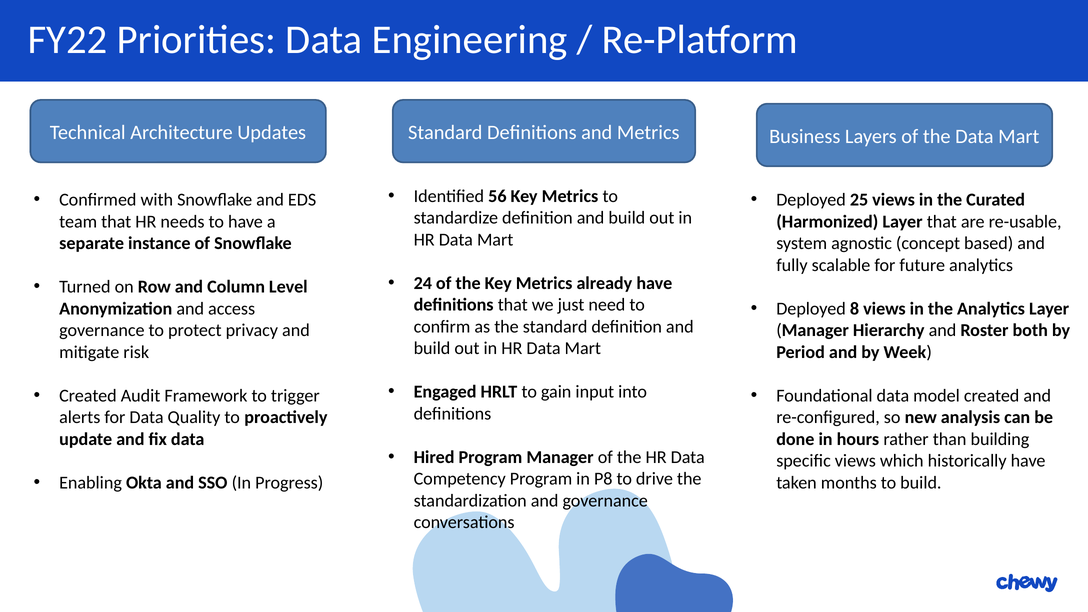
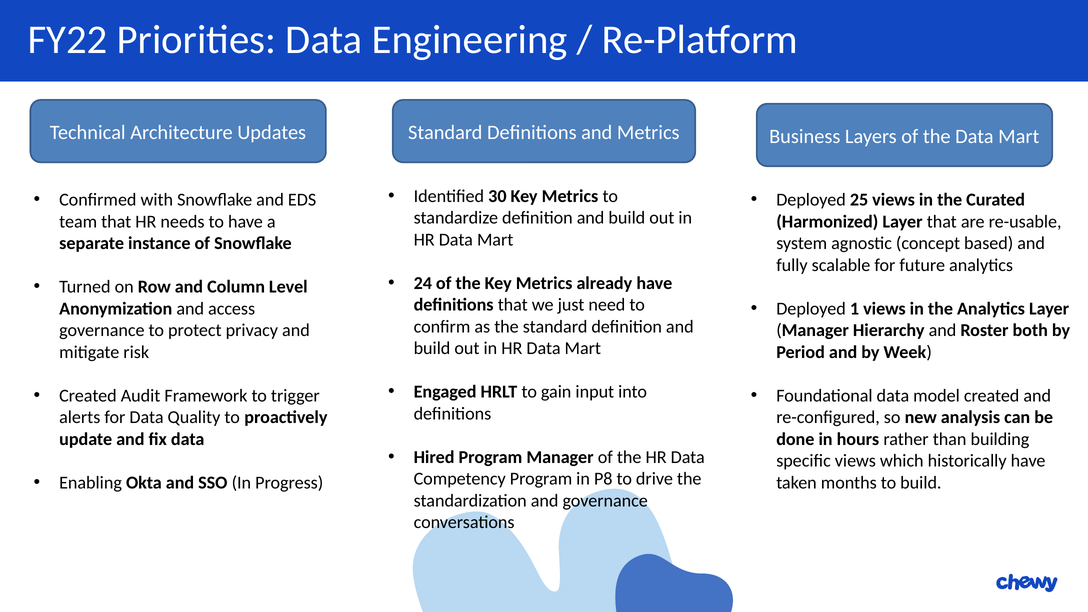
56: 56 -> 30 (497, 196)
8: 8 -> 1 (855, 309)
